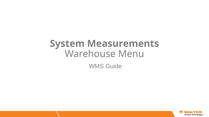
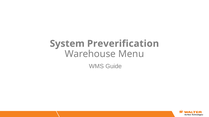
Measurements: Measurements -> Preverification (123, 44)
